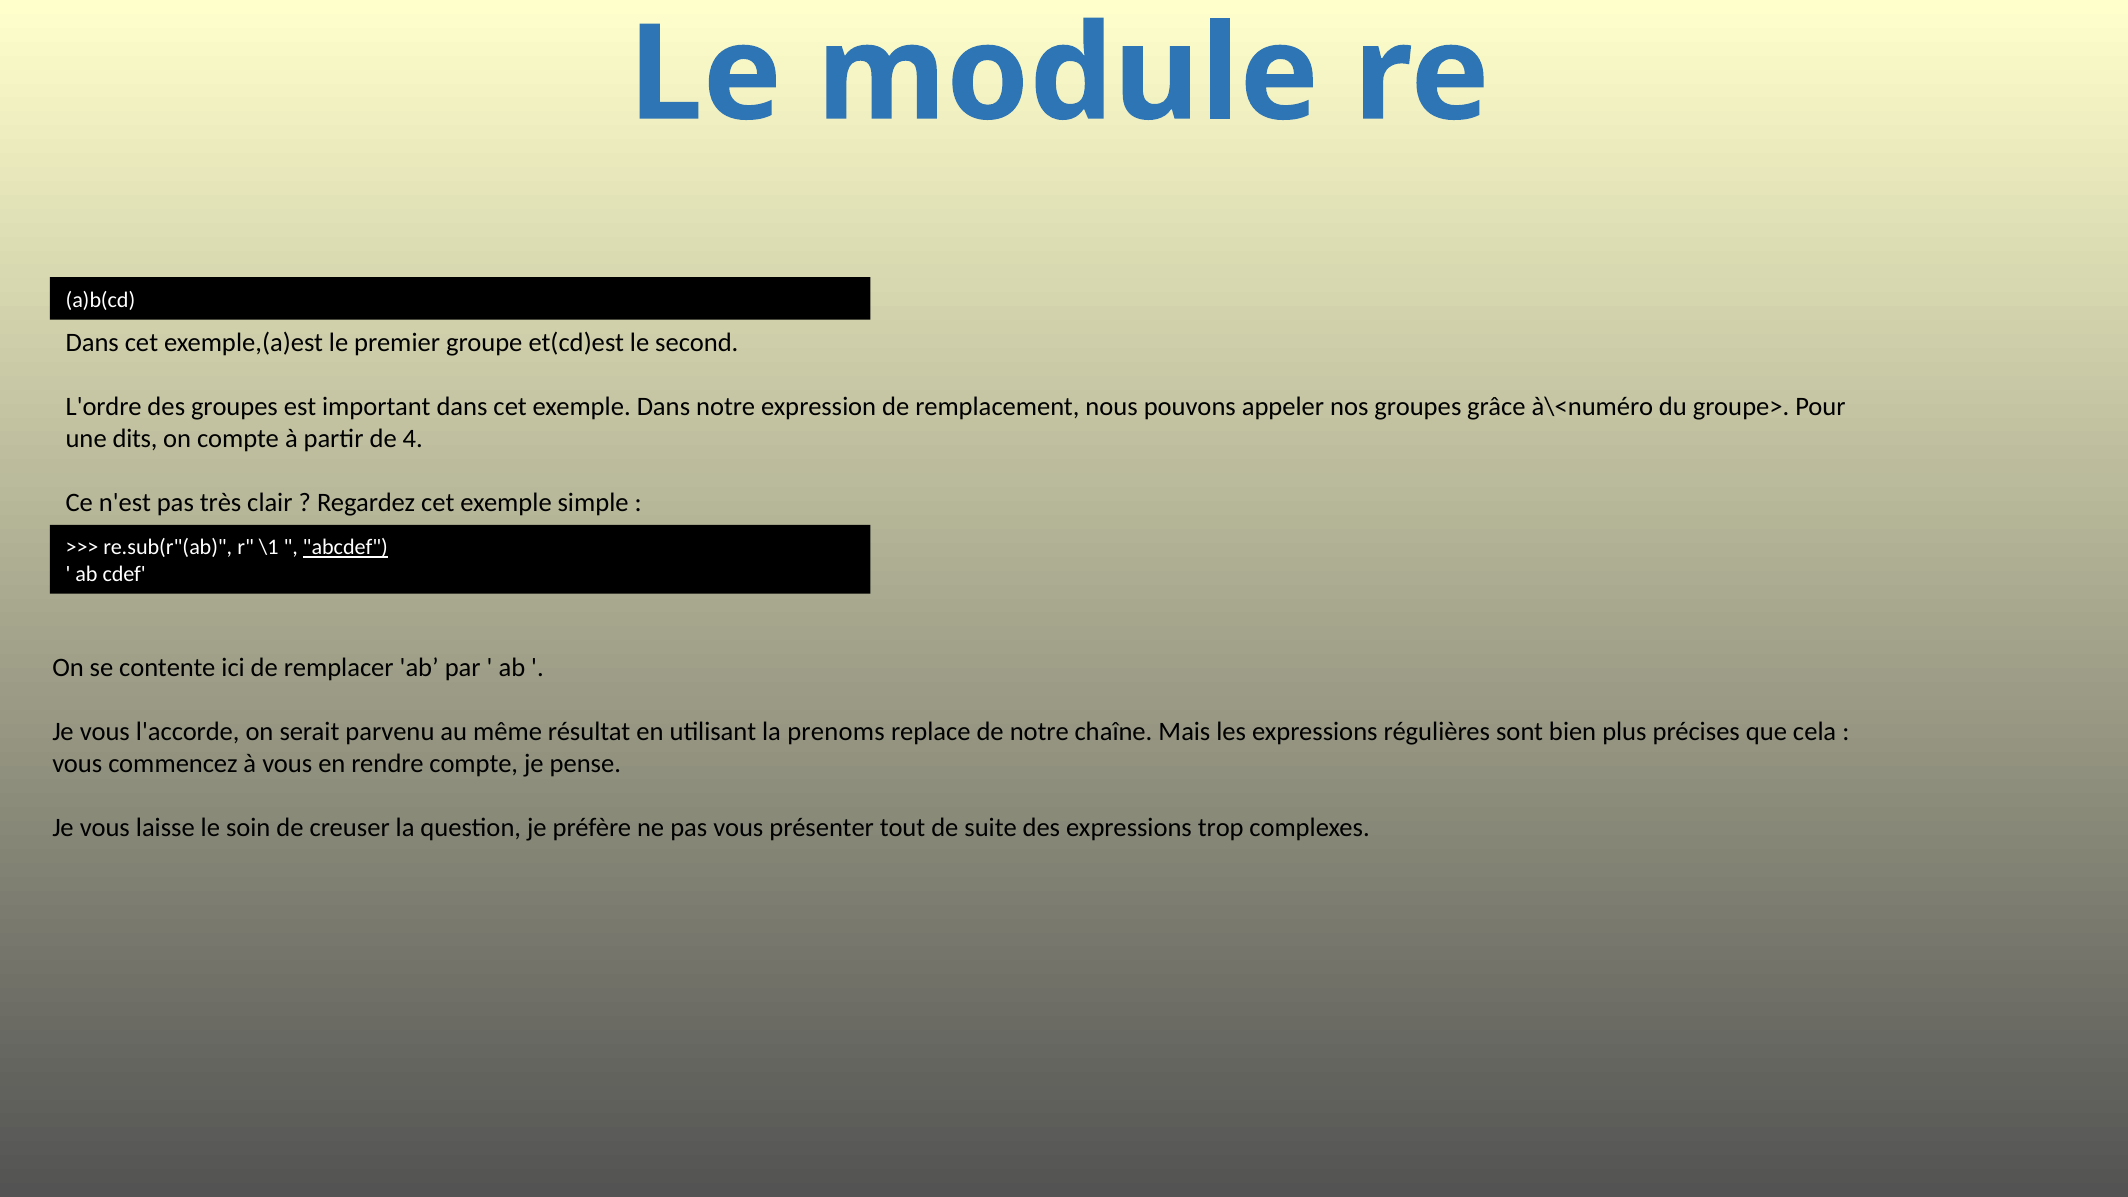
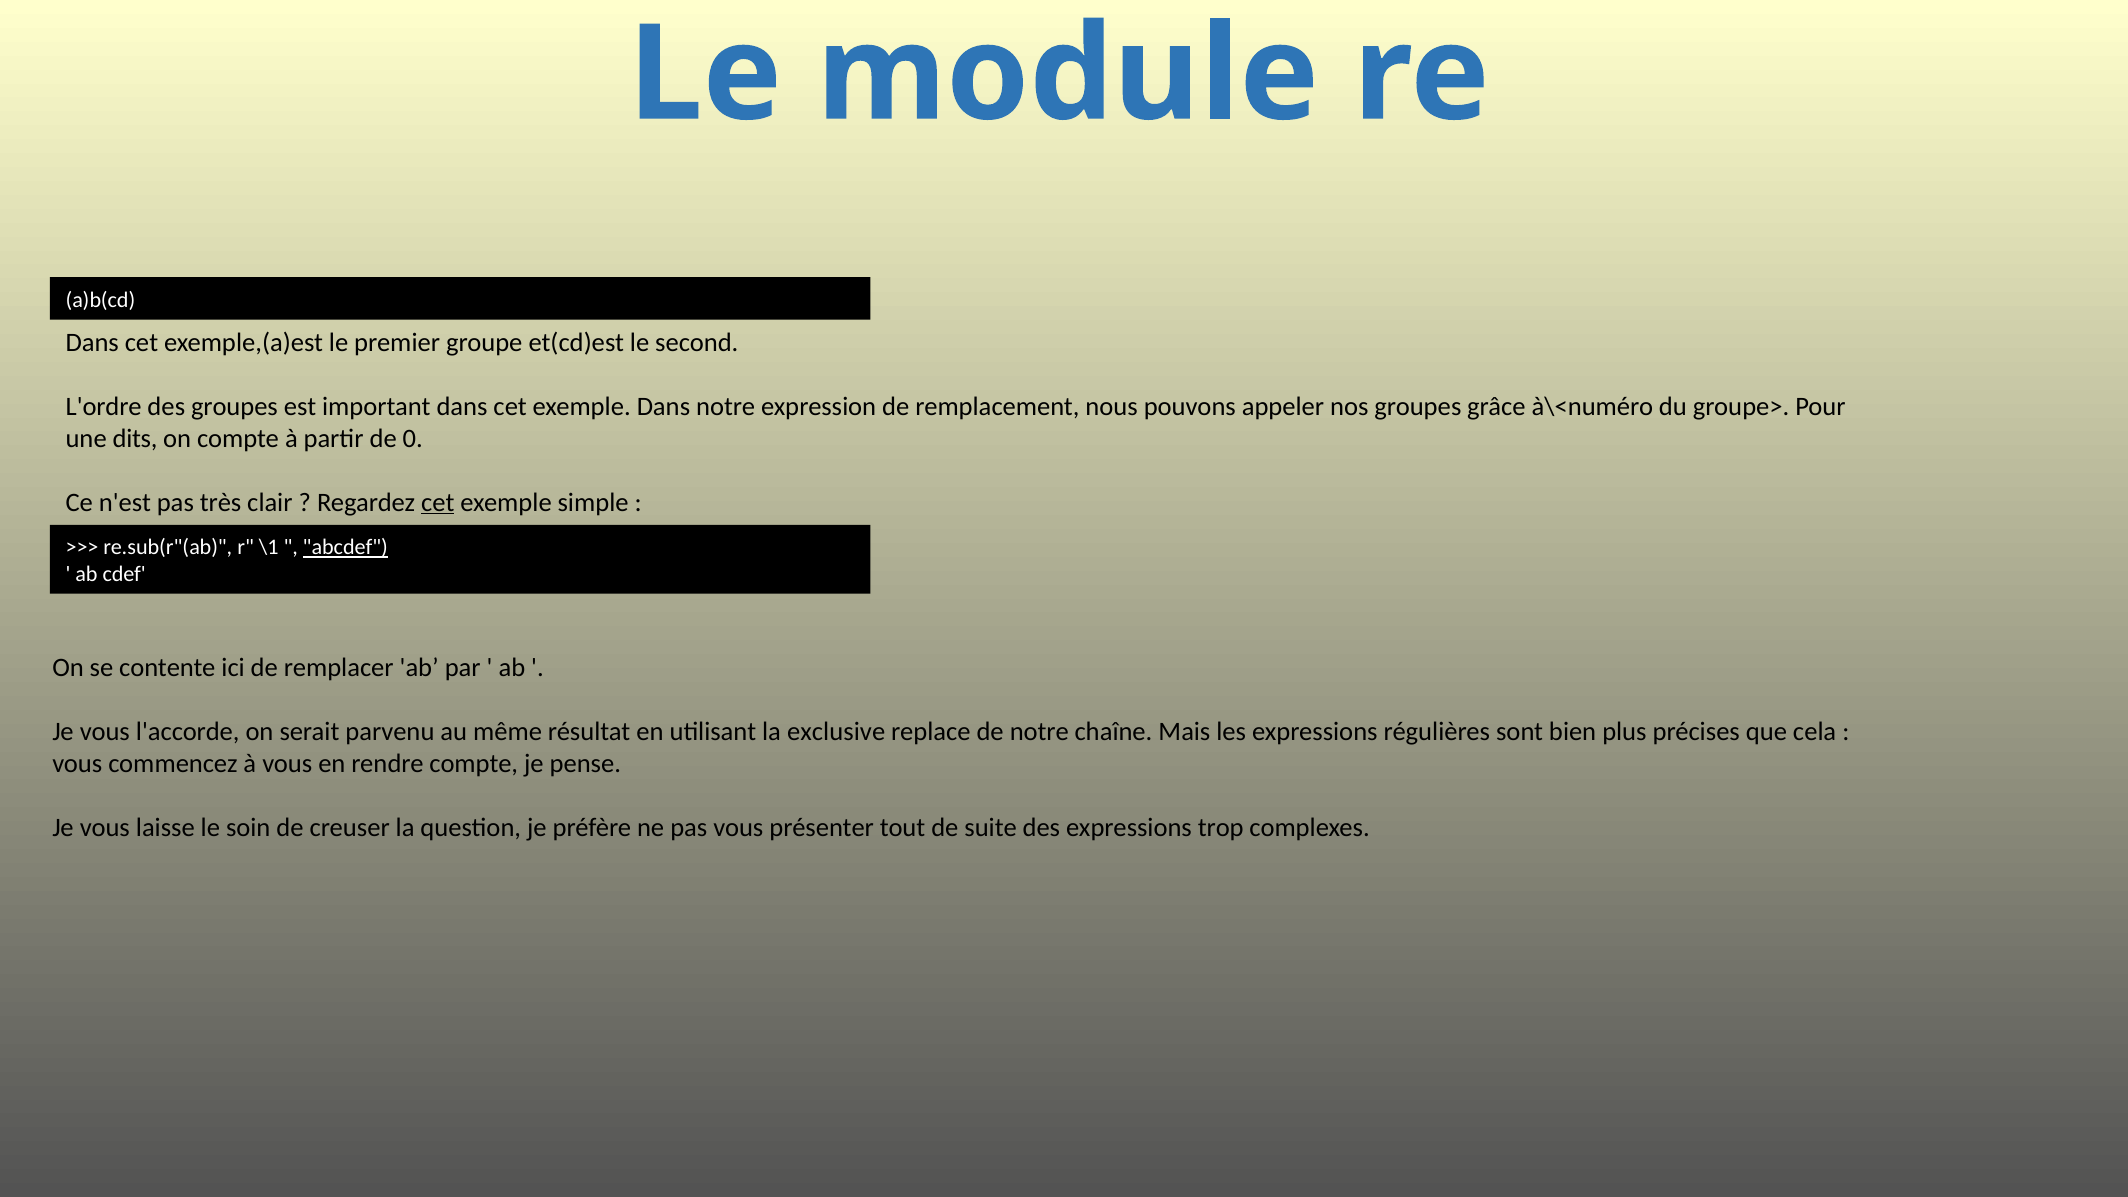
4: 4 -> 0 (413, 438)
cet underline: none -> present (438, 502)
prenoms: prenoms -> exclusive (836, 732)
